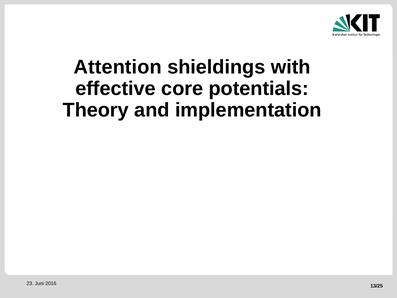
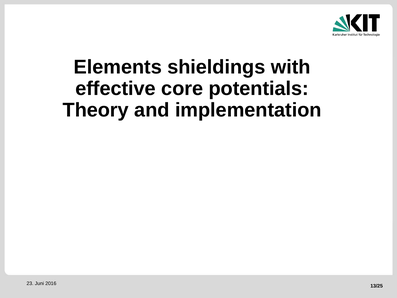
Attention: Attention -> Elements (118, 67)
